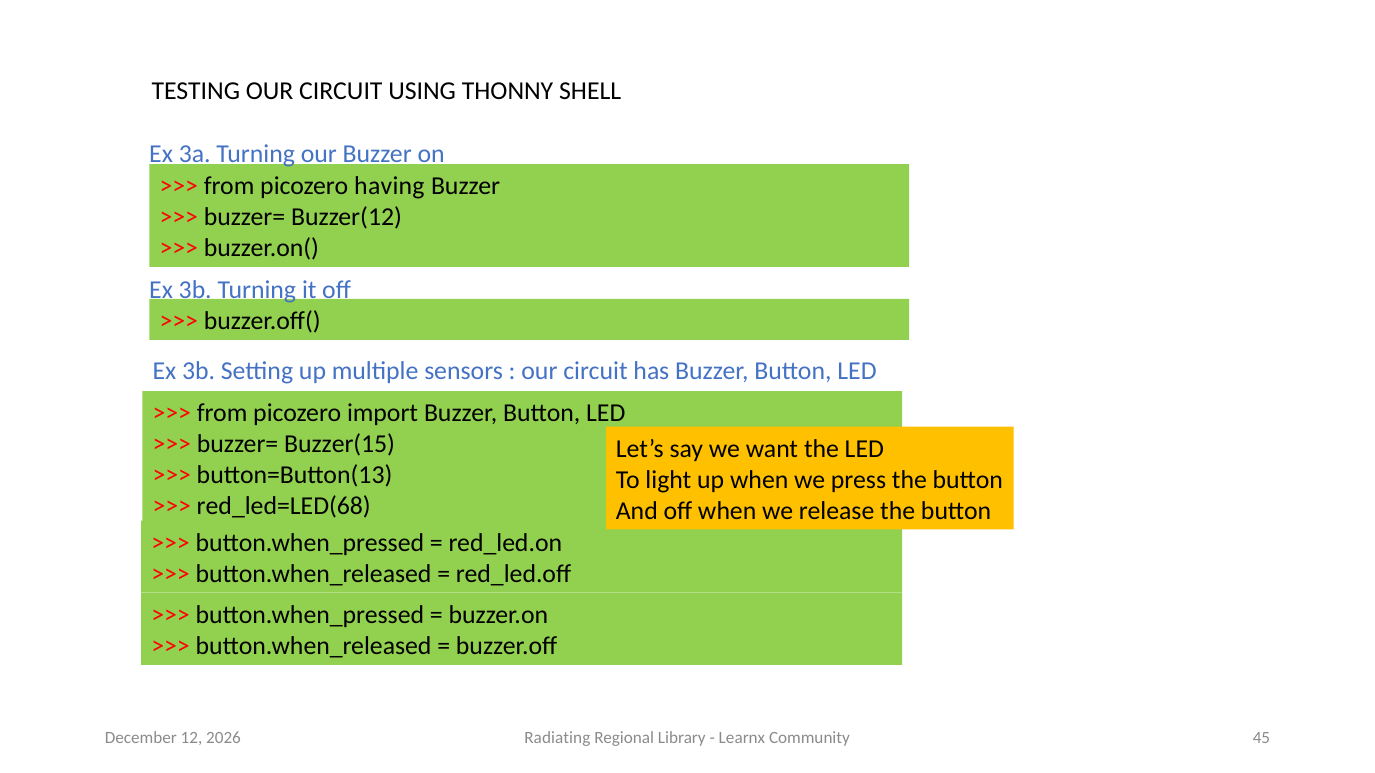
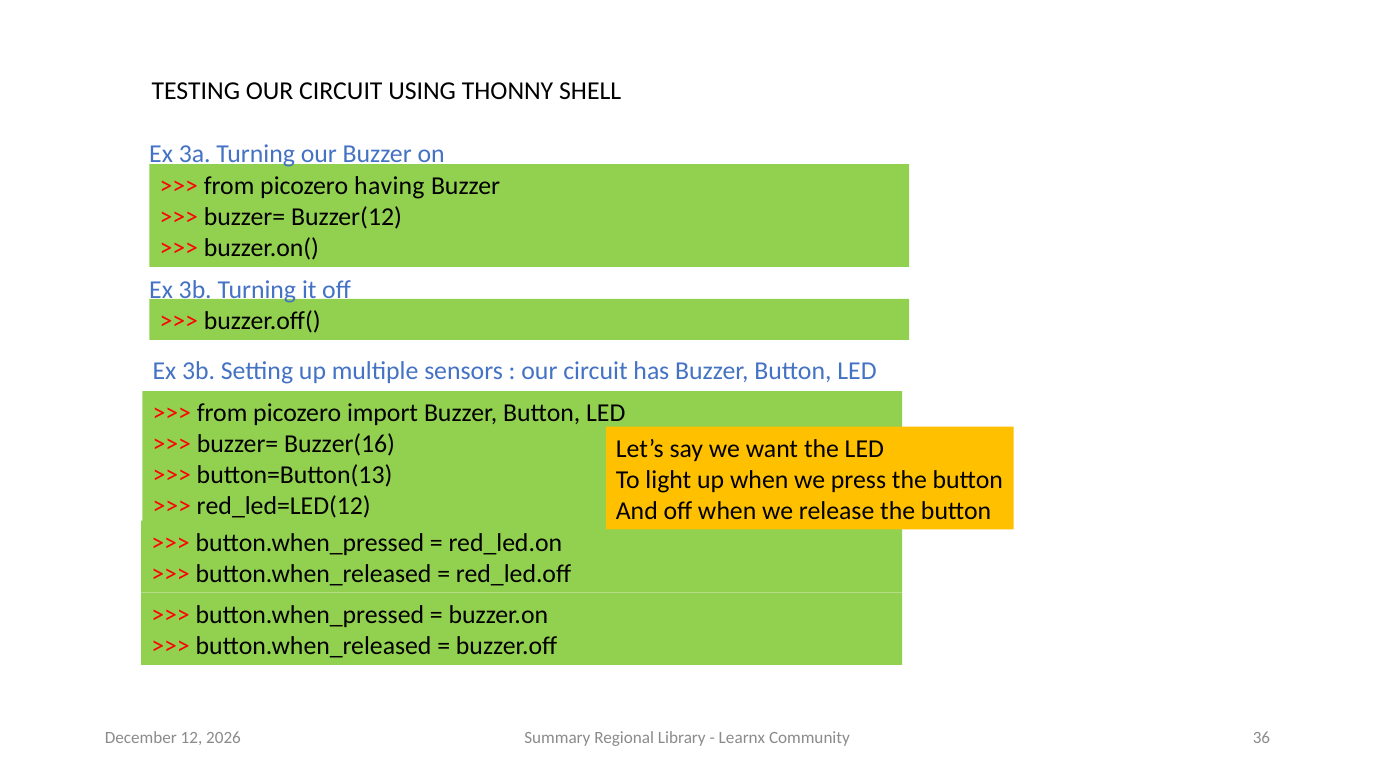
Buzzer(15: Buzzer(15 -> Buzzer(16 (340, 445)
red_led=LED(68: red_led=LED(68 -> red_led=LED(12 (284, 506)
Radiating: Radiating -> Summary (557, 738)
45: 45 -> 36 (1261, 738)
